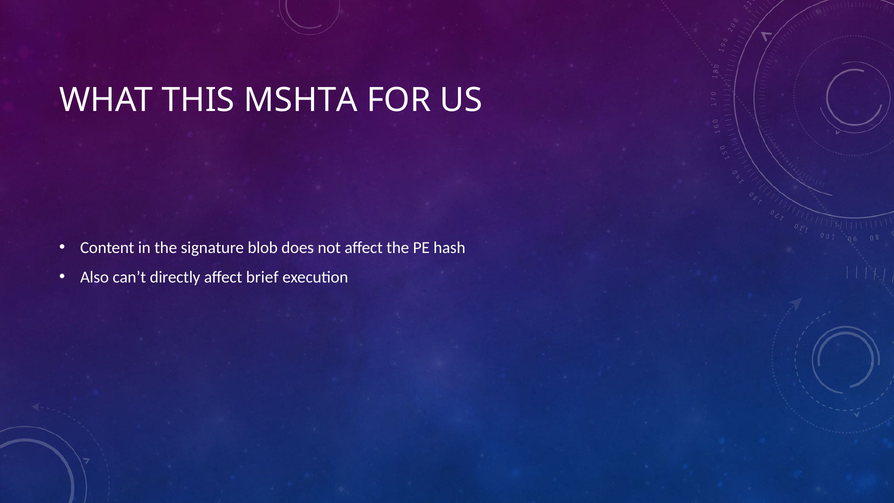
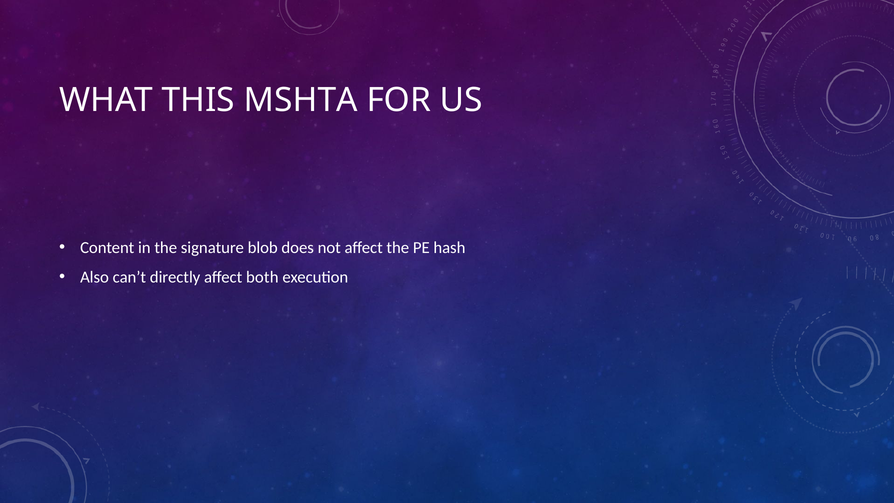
brief: brief -> both (262, 277)
